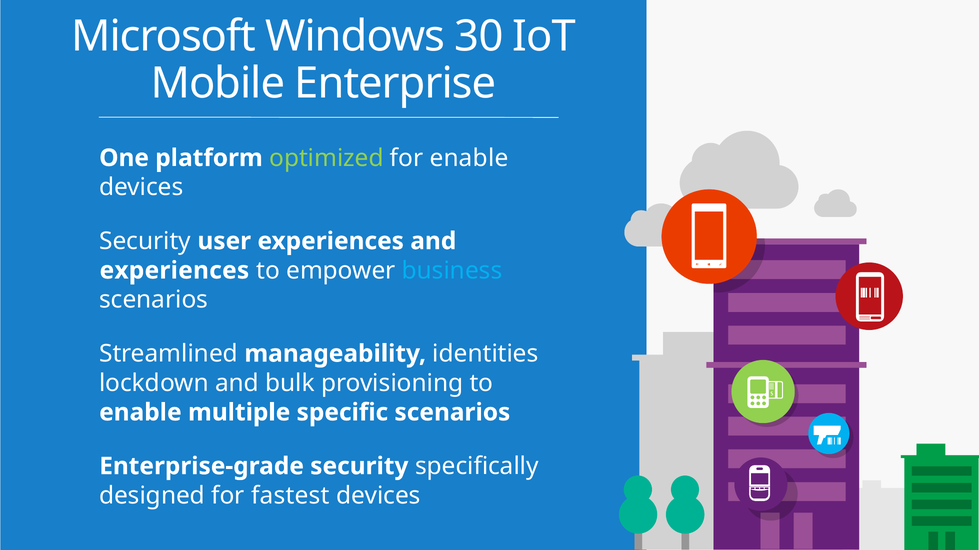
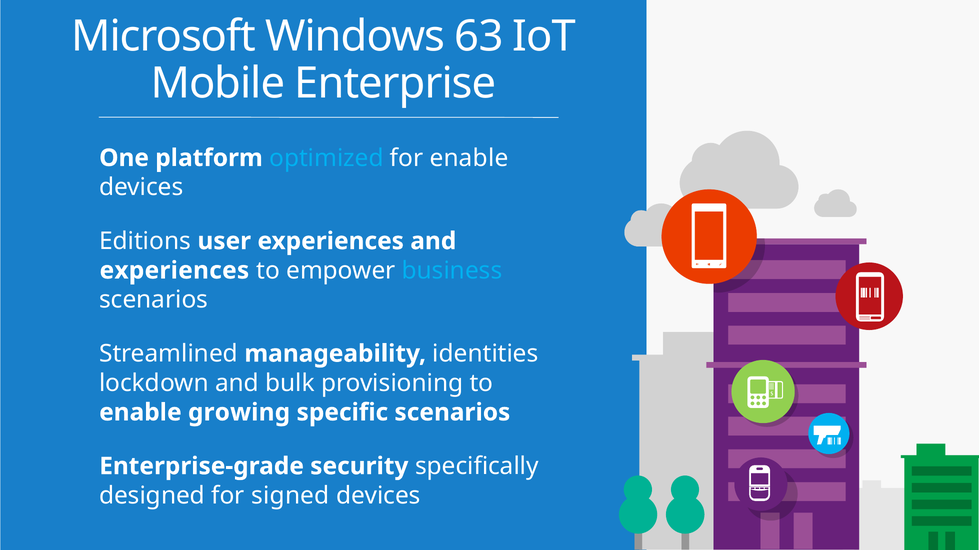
30: 30 -> 63 (479, 37)
optimized colour: light green -> light blue (326, 158)
Security: Security -> Editions (145, 241)
multiple: multiple -> growing (239, 413)
fastest: fastest -> signed (290, 496)
